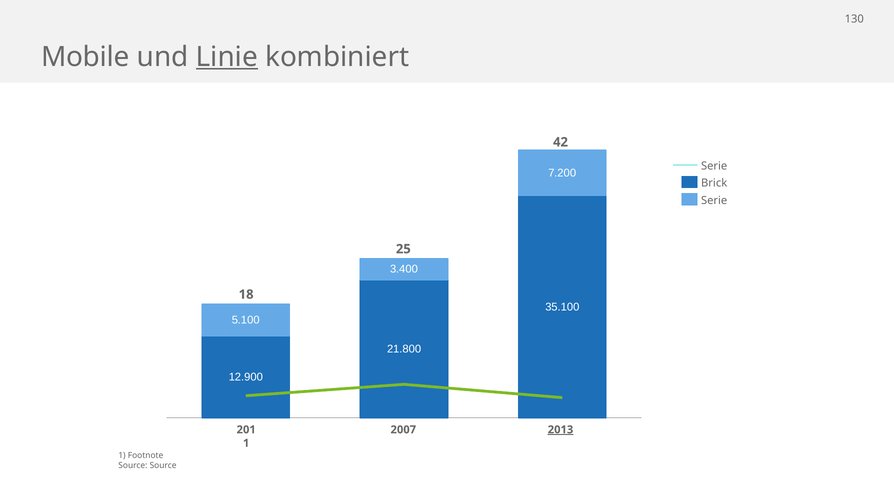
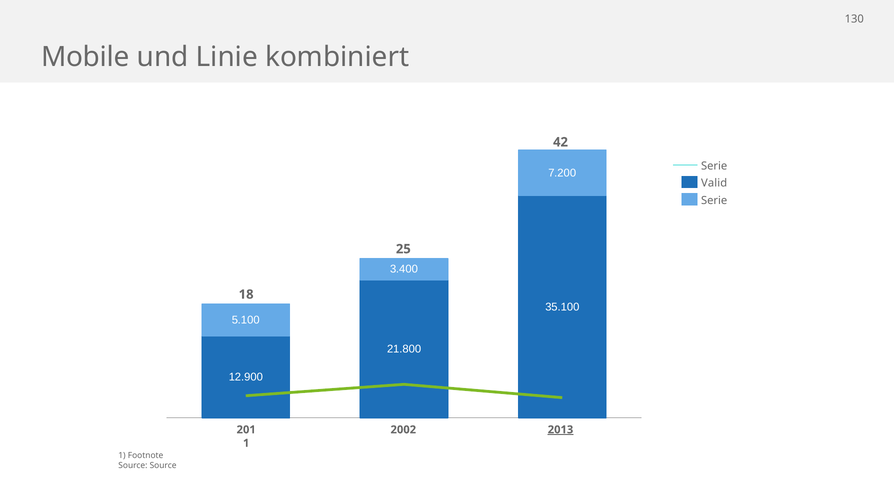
Linie underline: present -> none (227, 57)
Brick: Brick -> Valid (714, 183)
2007: 2007 -> 2002 (403, 430)
